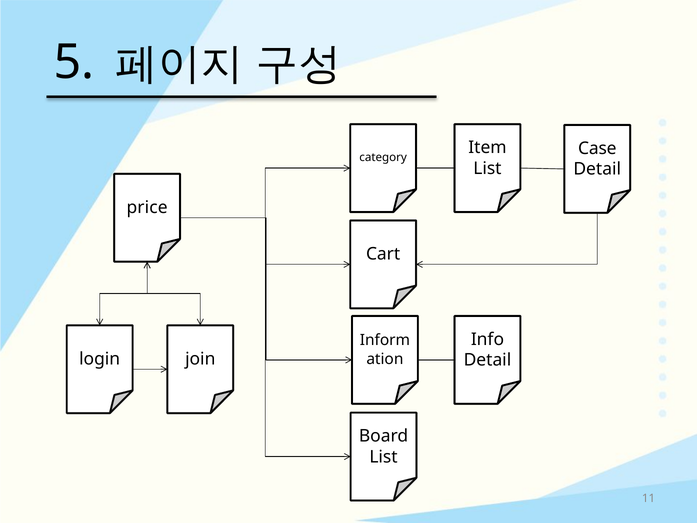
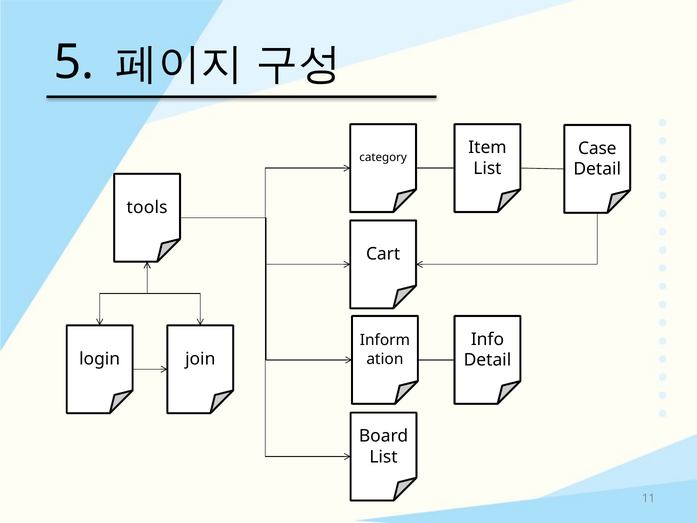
price: price -> tools (147, 208)
